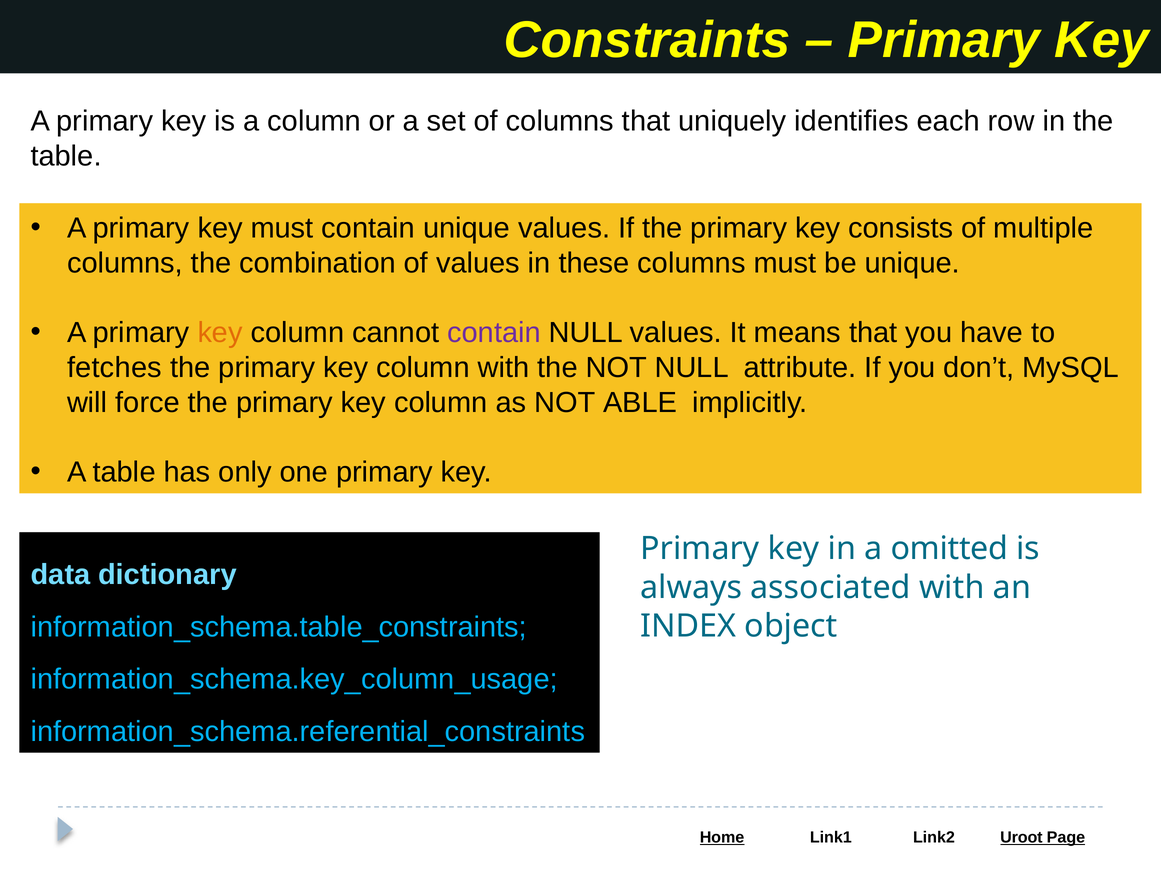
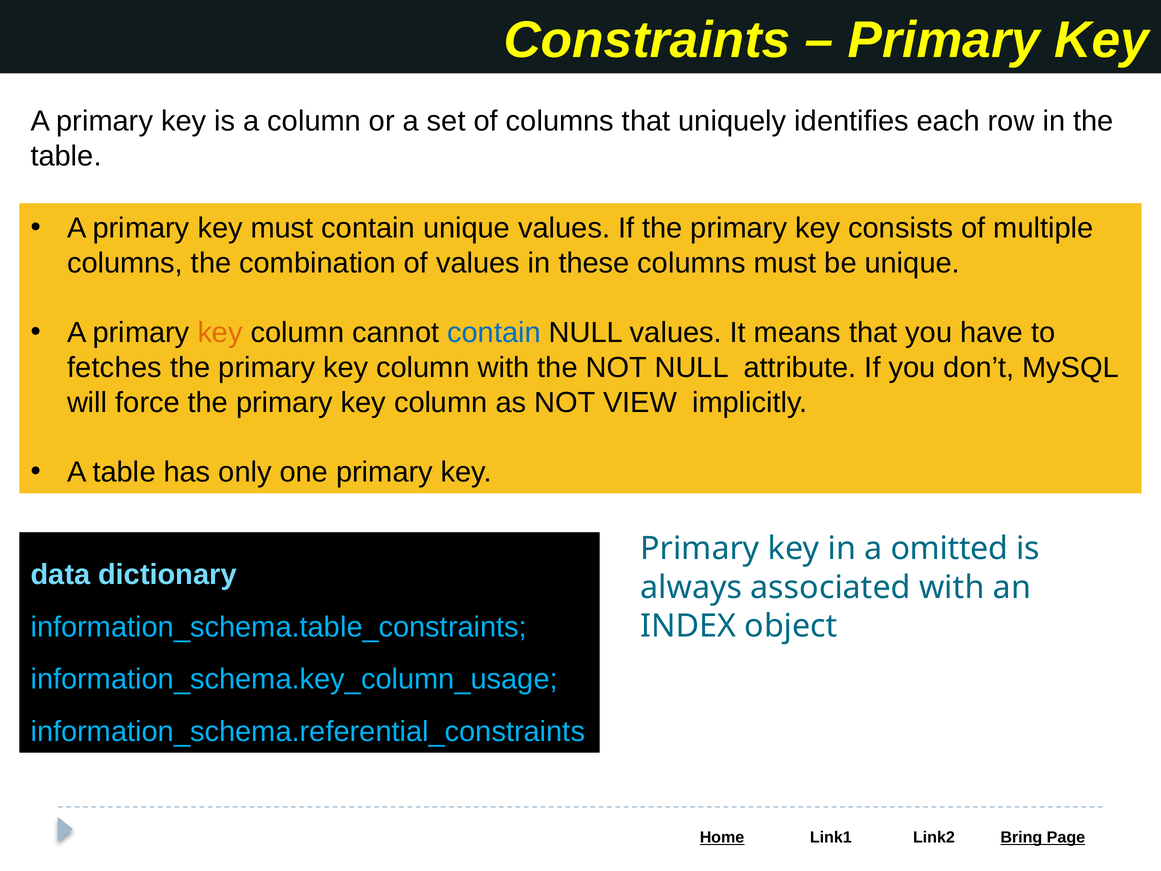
contain colour: purple -> blue (494, 333)
ABLE: ABLE -> VIEW (640, 402)
Uroot: Uroot -> Bring (1021, 837)
